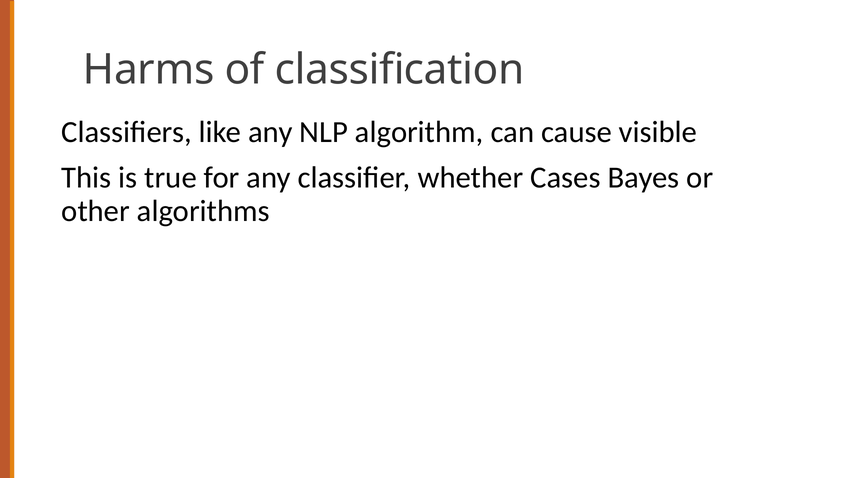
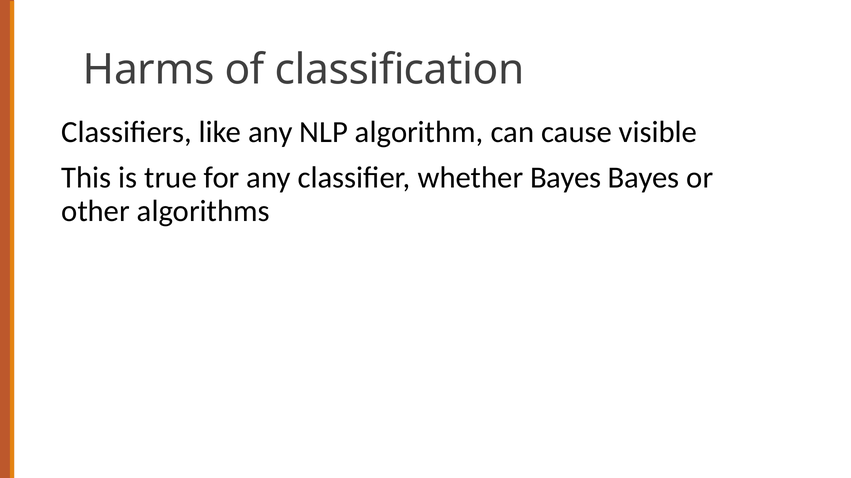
whether Cases: Cases -> Bayes (566, 178)
